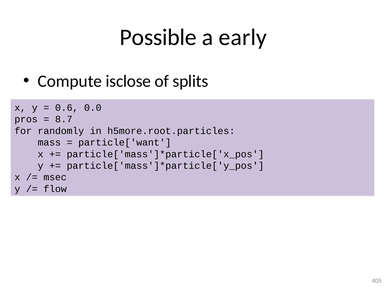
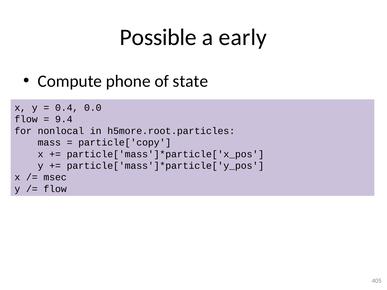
isclose: isclose -> phone (128, 81)
splits: splits -> state (190, 81)
0.6: 0.6 -> 0.4 (67, 108)
pros: pros -> flow (26, 119)
8.7: 8.7 -> 9.4 (64, 119)
randomly: randomly -> nonlocal (61, 131)
particle['want: particle['want -> particle['copy (125, 143)
